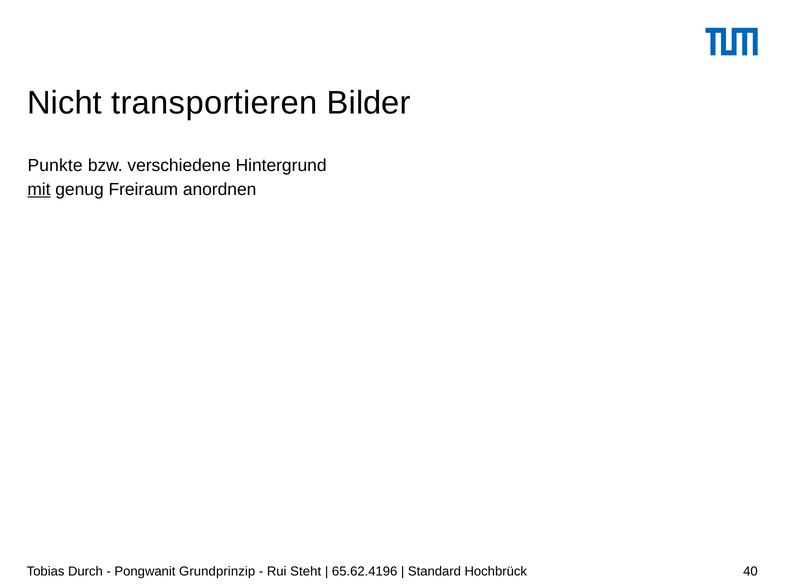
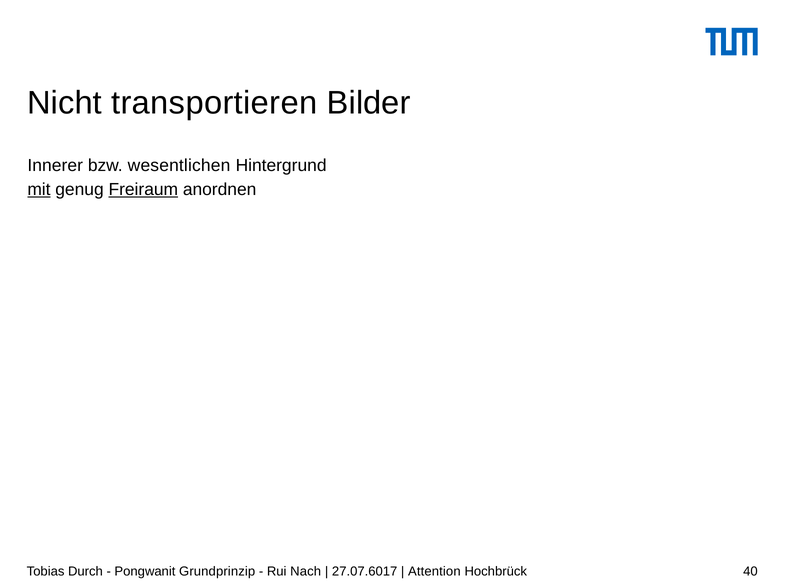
Punkte: Punkte -> Innerer (55, 166)
verschiedene: verschiedene -> wesentlichen (179, 166)
Freiraum underline: none -> present (143, 190)
Steht: Steht -> Nach (306, 572)
65.62.4196: 65.62.4196 -> 27.07.6017 (365, 572)
Standard: Standard -> Attention (434, 572)
